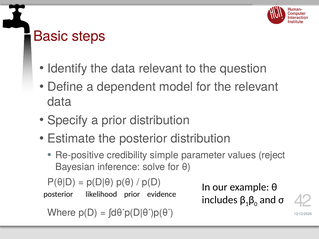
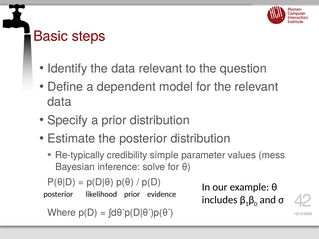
Re-positive: Re-positive -> Re-typically (80, 155)
reject: reject -> mess (272, 155)
